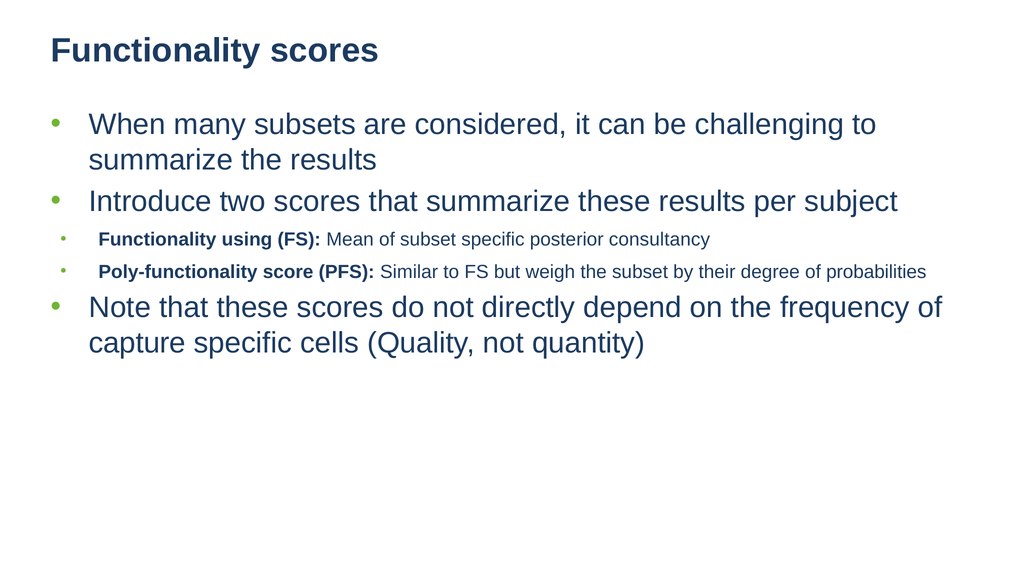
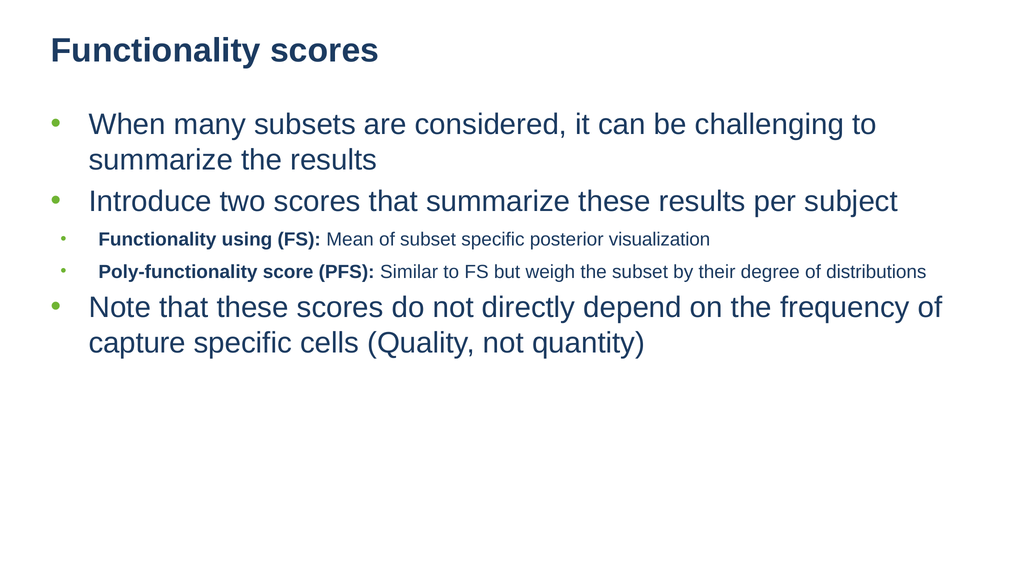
consultancy: consultancy -> visualization (660, 239)
probabilities: probabilities -> distributions (876, 272)
